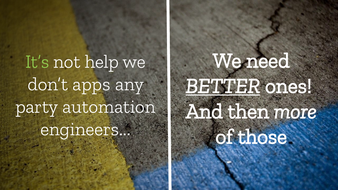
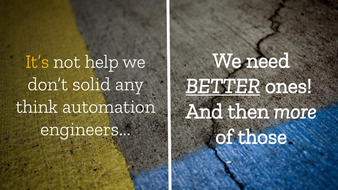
It’s colour: light green -> yellow (37, 62)
apps: apps -> solid (91, 84)
party: party -> think (37, 107)
